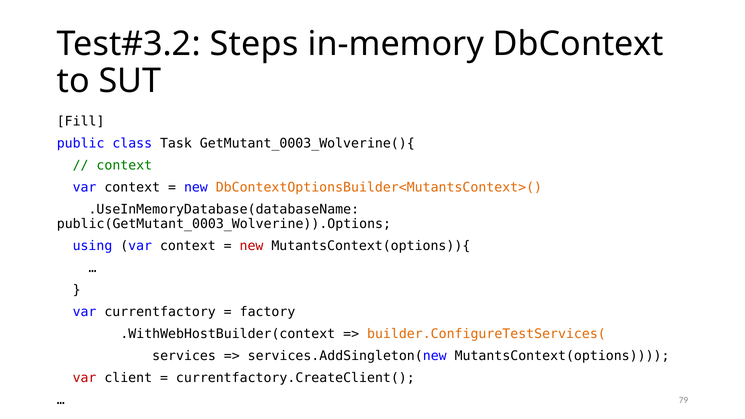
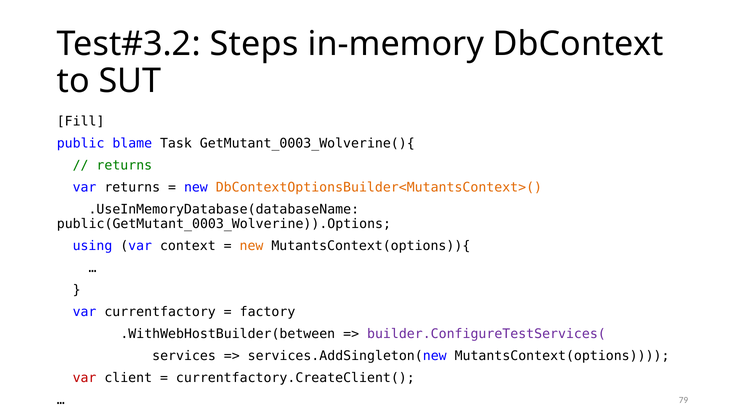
class: class -> blame (132, 143)
context: context -> returns (124, 165)
context: context -> returns (132, 187)
new colour: red -> orange (252, 246)
.WithWebHostBuilder(context: .WithWebHostBuilder(context -> .WithWebHostBuilder(between (228, 334)
builder.ConfigureTestServices( colour: orange -> purple (486, 334)
